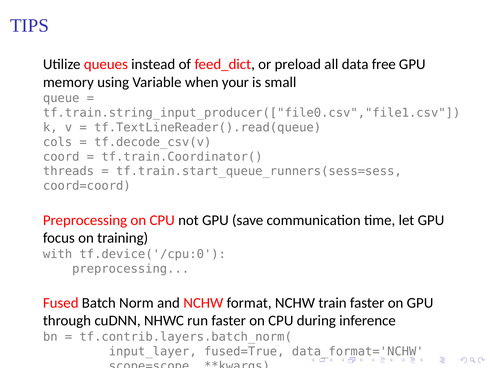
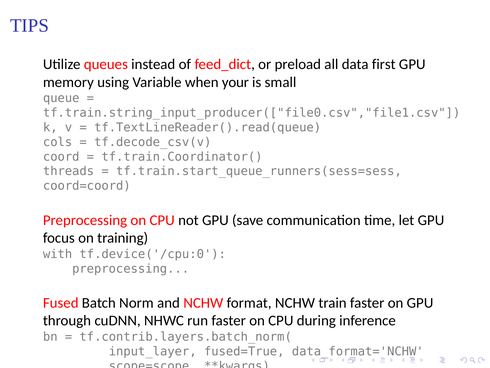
free: free -> first (384, 64)
